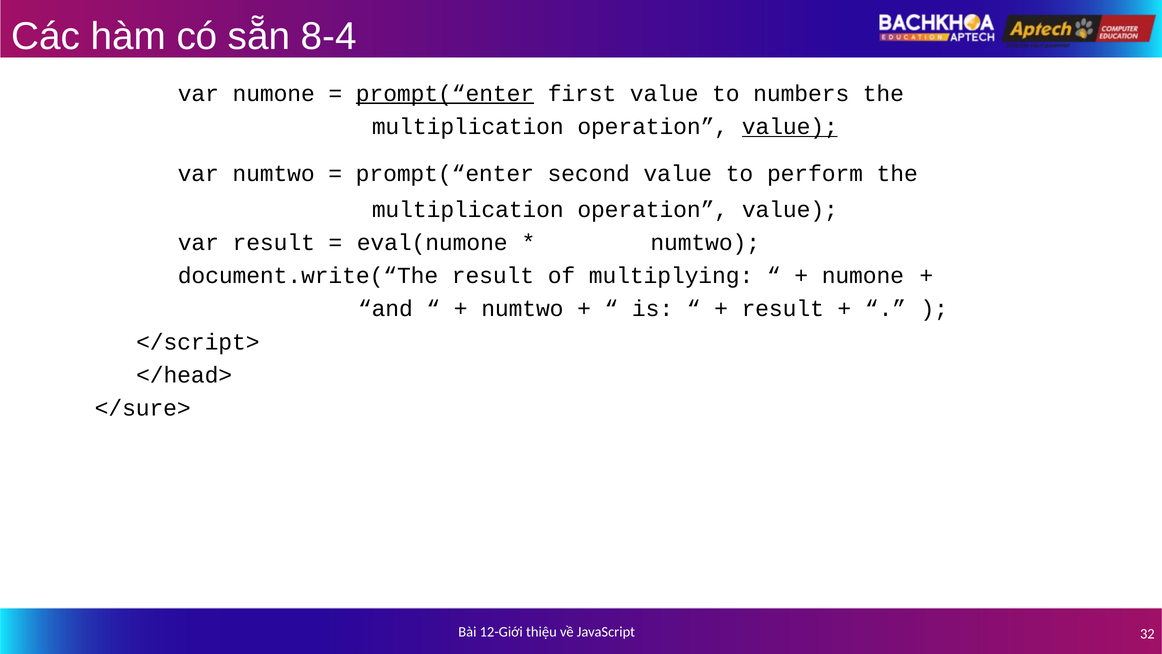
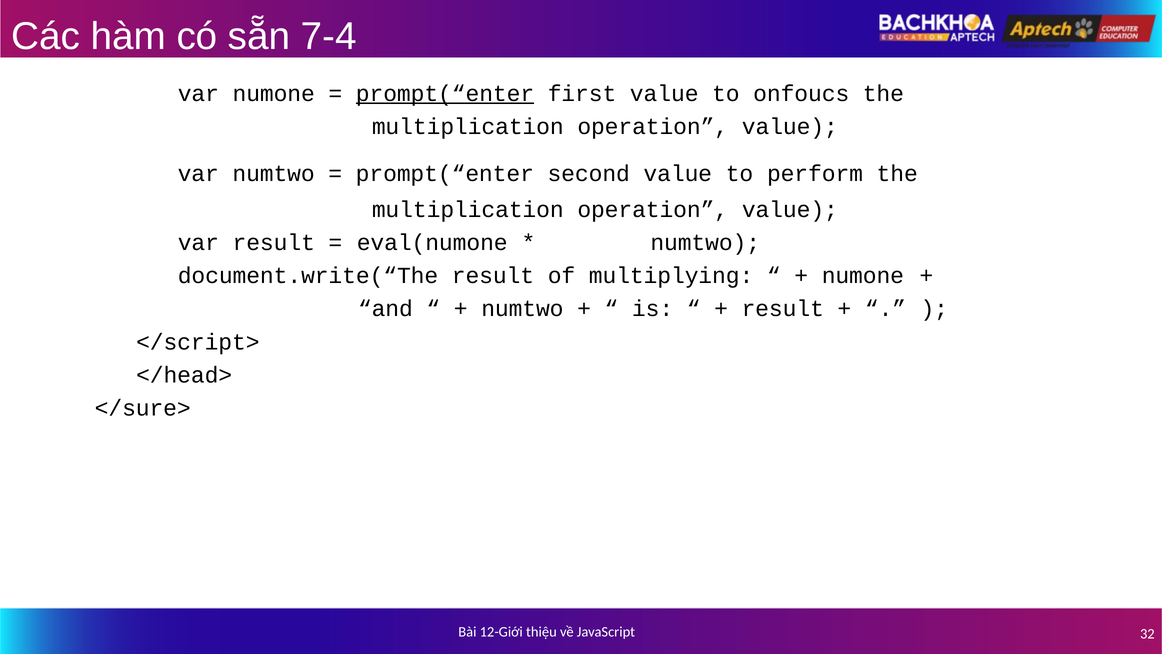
8-4: 8-4 -> 7-4 (329, 37)
numbers: numbers -> onfoucs (801, 93)
value underline: present -> none (790, 127)
